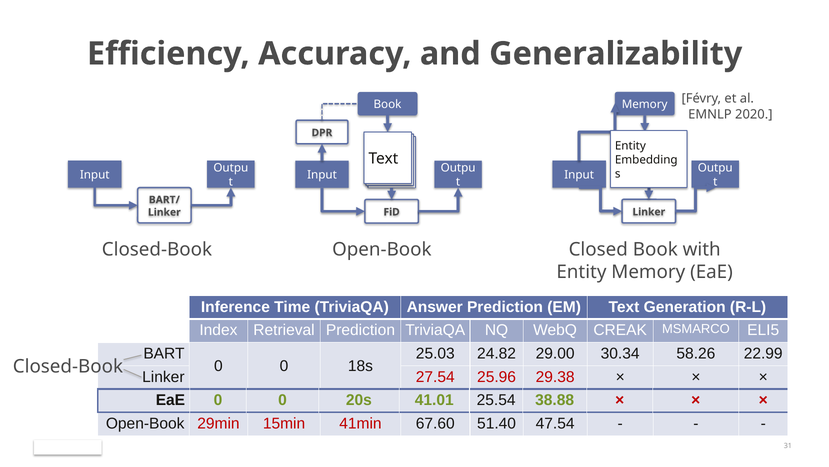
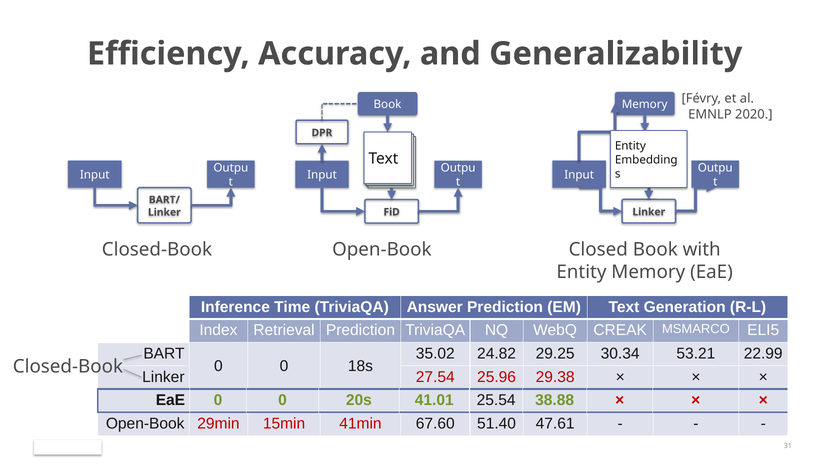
25.03: 25.03 -> 35.02 (435, 353)
29.00: 29.00 -> 29.25 (555, 353)
58.26: 58.26 -> 53.21 (696, 353)
47.54: 47.54 -> 47.61 (555, 423)
